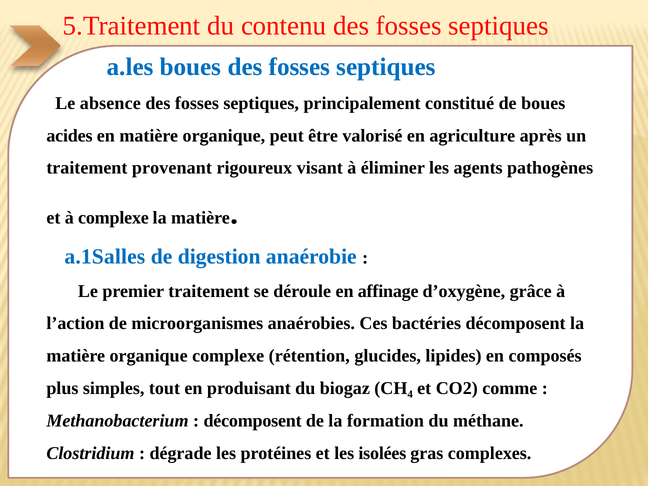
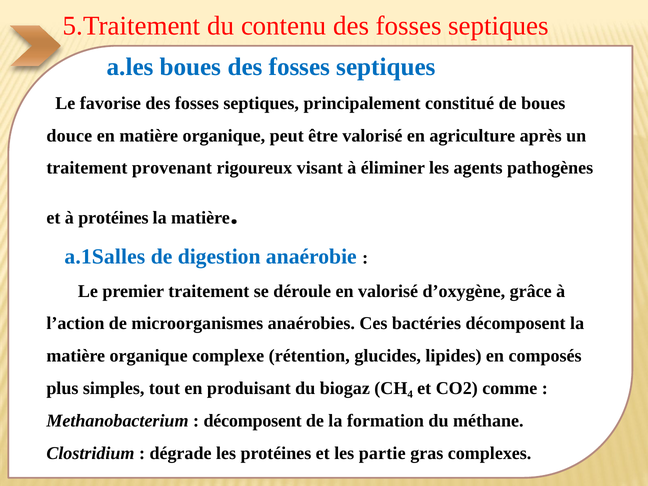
absence: absence -> favorise (110, 103)
acides: acides -> douce (69, 136)
à complexe: complexe -> protéines (113, 218)
en affinage: affinage -> valorisé (388, 291)
isolées: isolées -> partie (382, 453)
